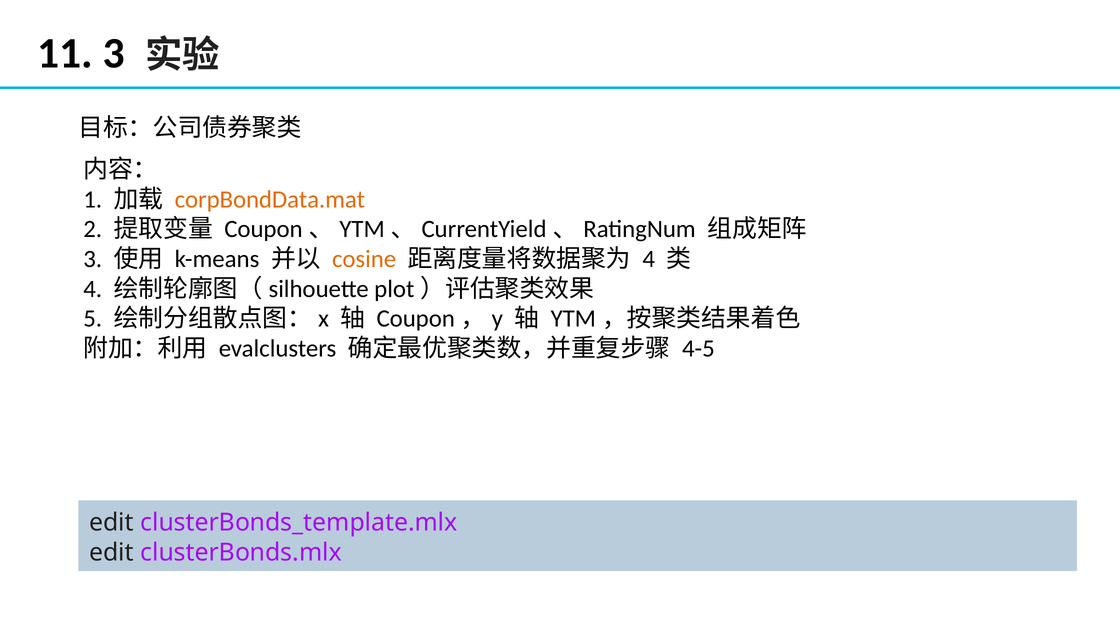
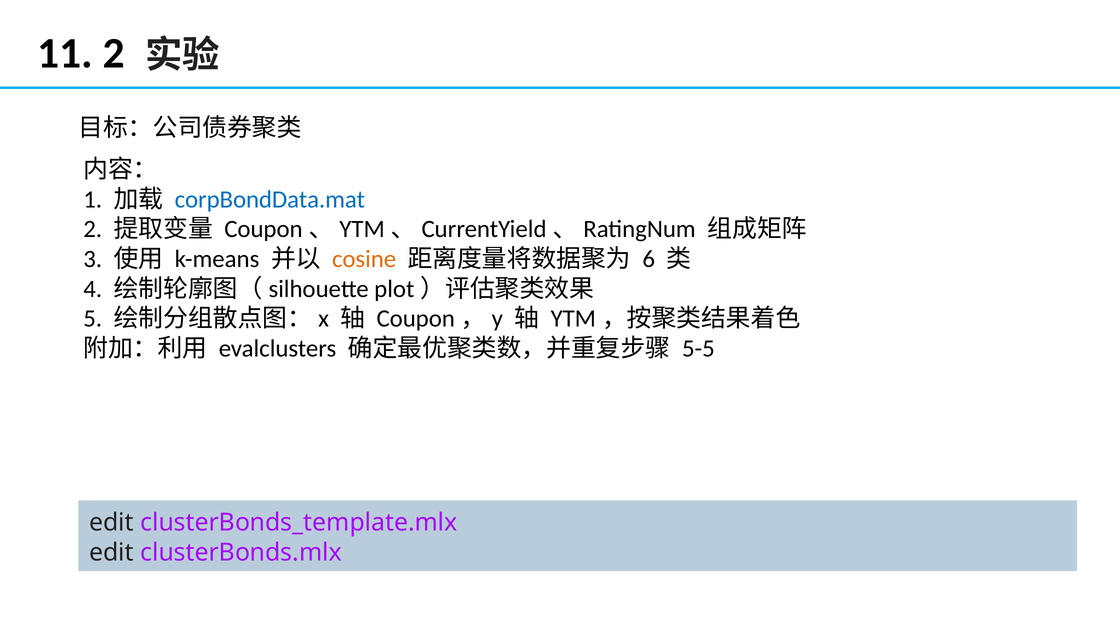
11 3: 3 -> 2 (114, 53)
corpBondData.mat colour: orange -> blue (270, 199)
4: 4 -> 6 (649, 259)
4-5: 4-5 -> 5-5 (698, 349)
